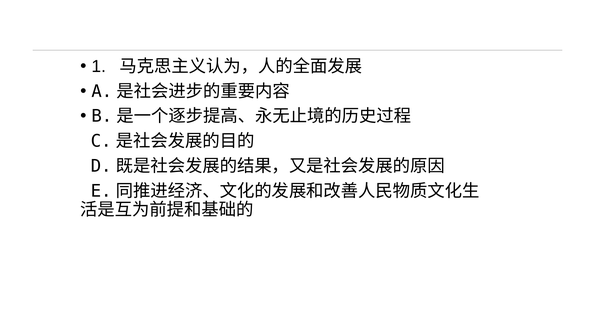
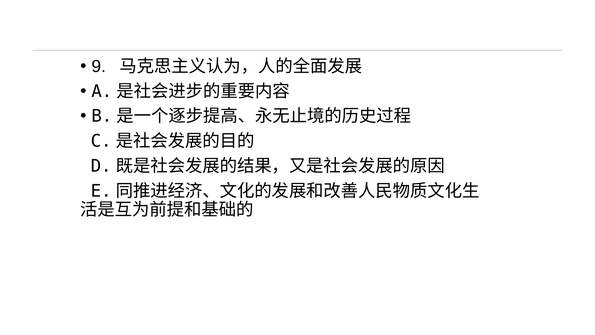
1: 1 -> 9 (99, 66)
